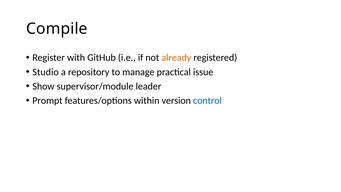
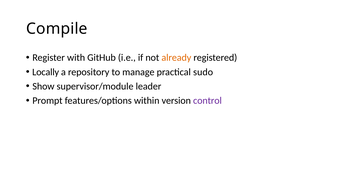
Studio: Studio -> Locally (46, 72)
issue: issue -> sudo (203, 72)
control colour: blue -> purple (207, 101)
